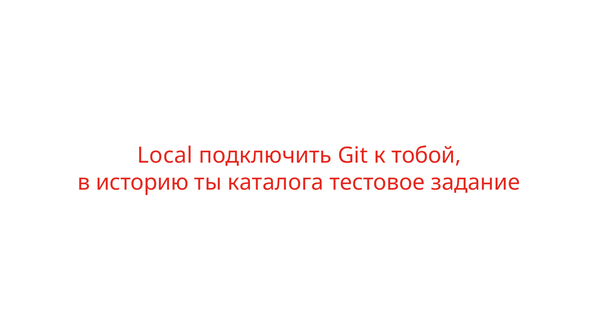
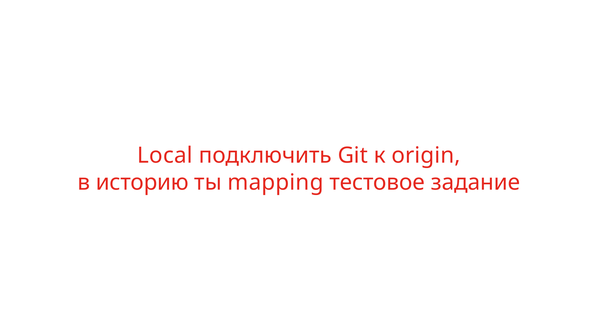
тобой: тобой -> origin (426, 156)
каталога: каталога -> mapping (276, 183)
